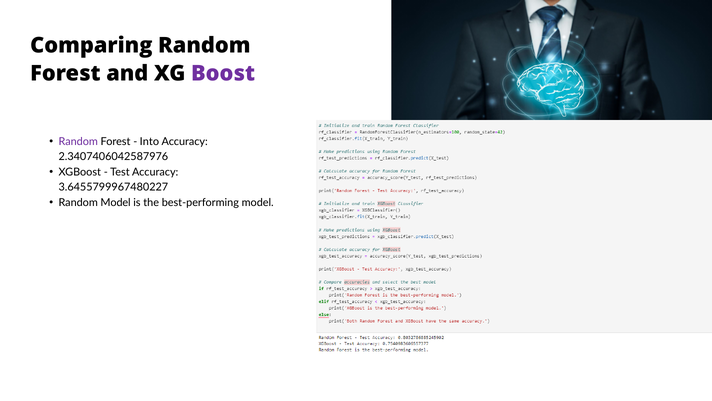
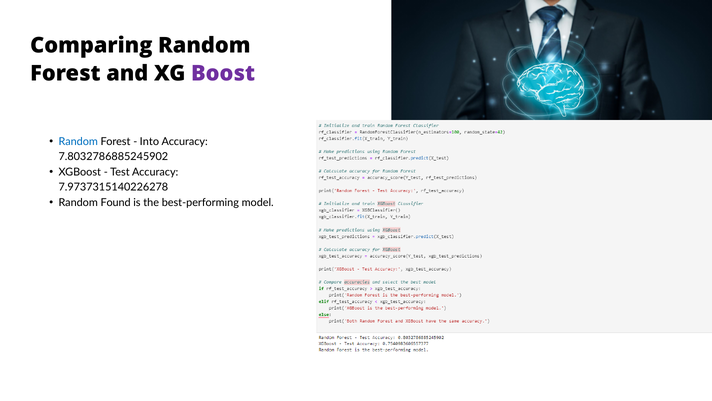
Random colour: purple -> blue (78, 141)
2.3407406042587976: 2.3407406042587976 -> 7.8032786885245902 (113, 157)
3.6455799967480227: 3.6455799967480227 -> 7.9737315140226278 (113, 187)
Random Model: Model -> Found (116, 202)
